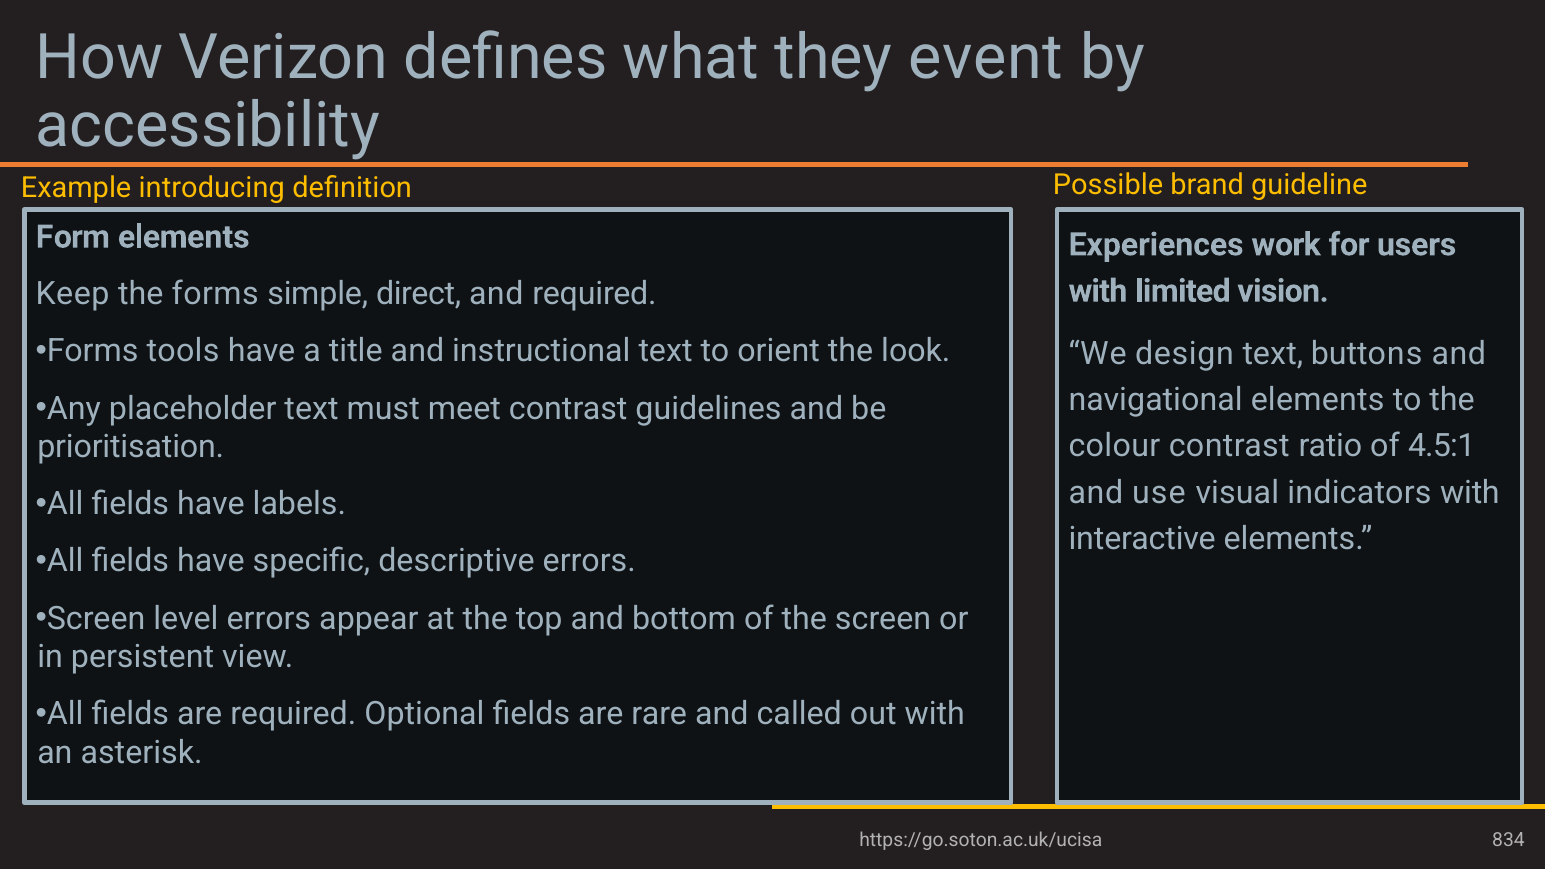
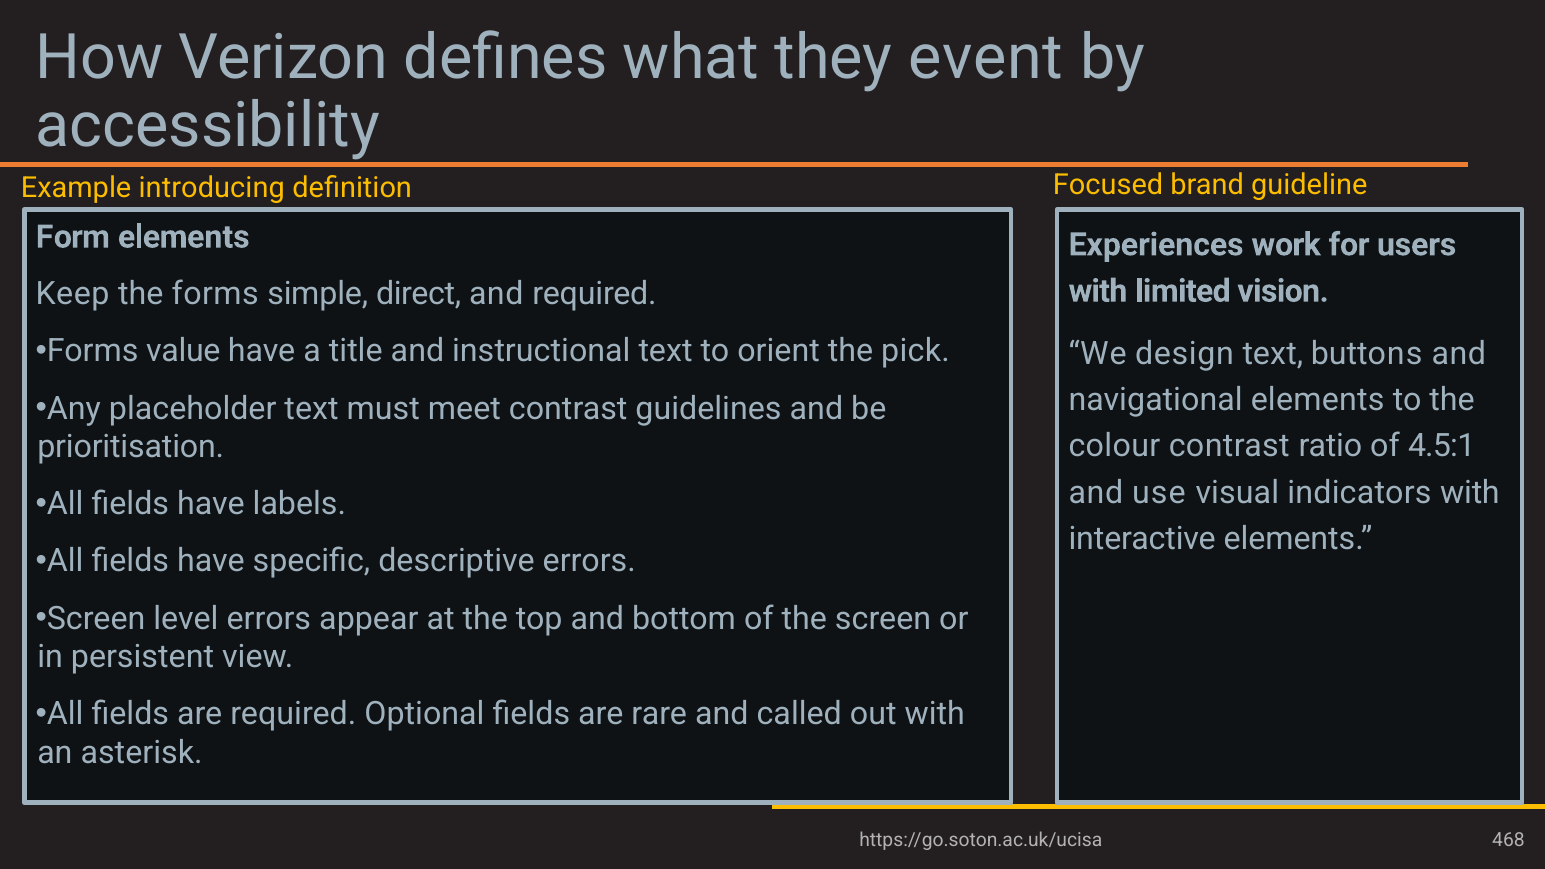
Possible: Possible -> Focused (1108, 185)
tools: tools -> value (183, 351)
look: look -> pick (916, 351)
834: 834 -> 468 (1508, 840)
